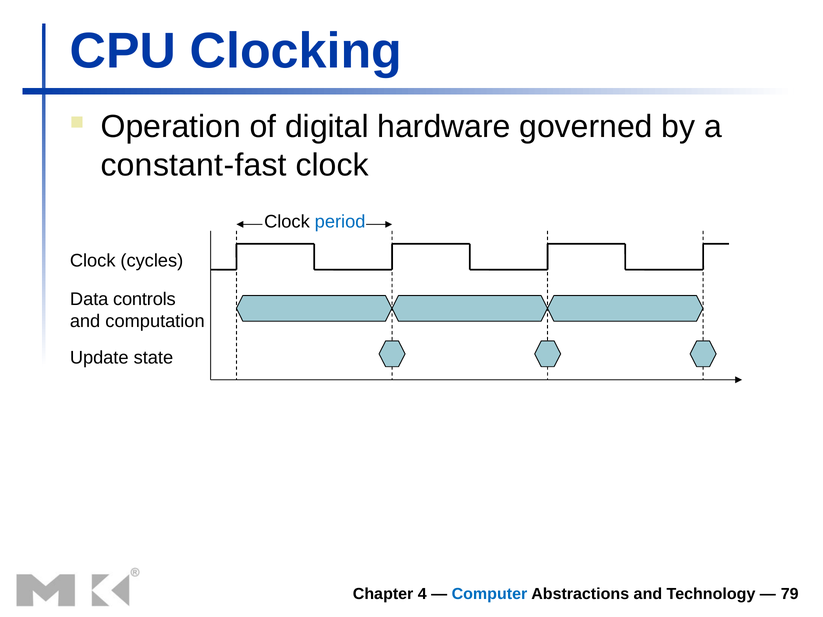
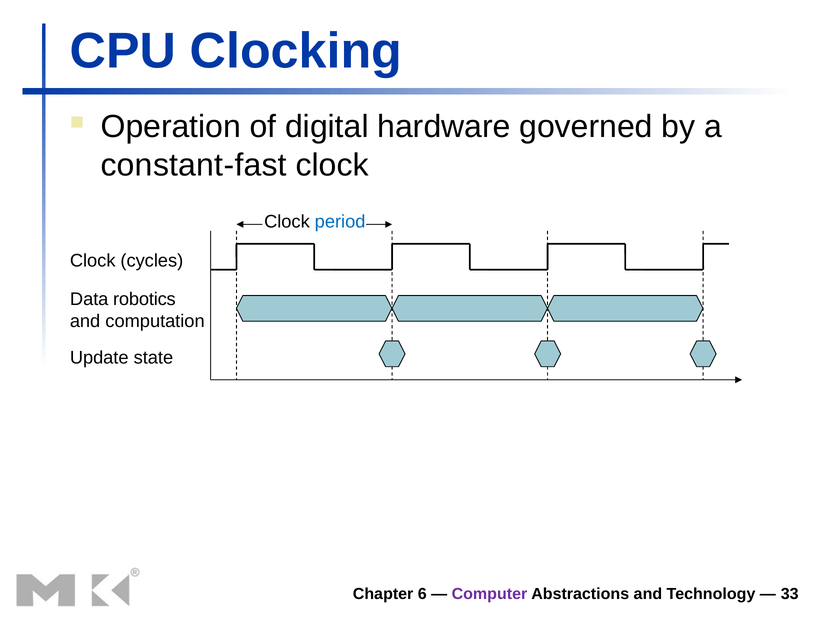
controls: controls -> robotics (144, 299)
4: 4 -> 6 (422, 594)
Computer colour: blue -> purple (489, 594)
79: 79 -> 33 (790, 594)
